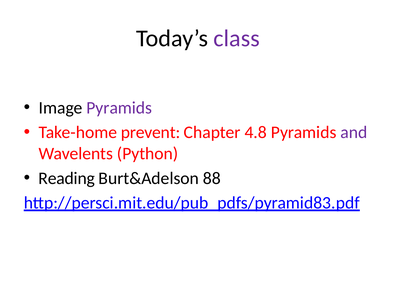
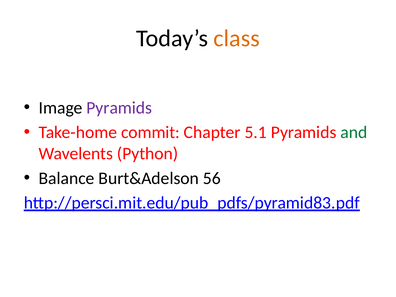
class colour: purple -> orange (237, 38)
prevent: prevent -> commit (150, 132)
4.8: 4.8 -> 5.1 (256, 132)
and colour: purple -> green (354, 132)
Reading: Reading -> Balance (67, 178)
88: 88 -> 56 (212, 178)
